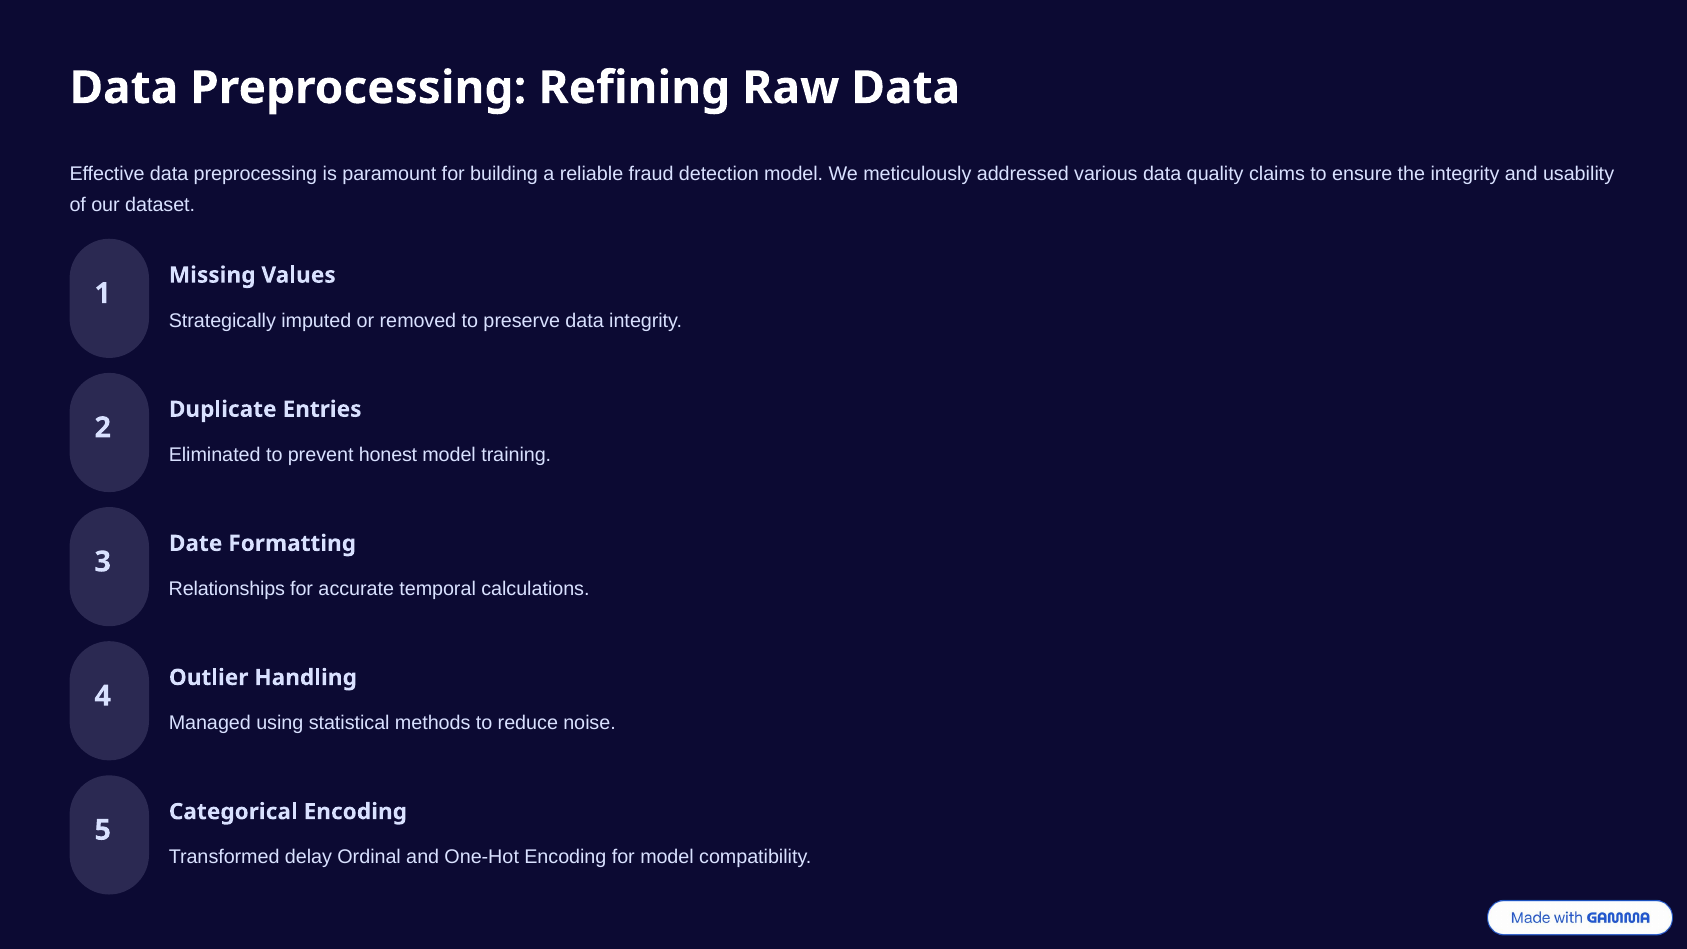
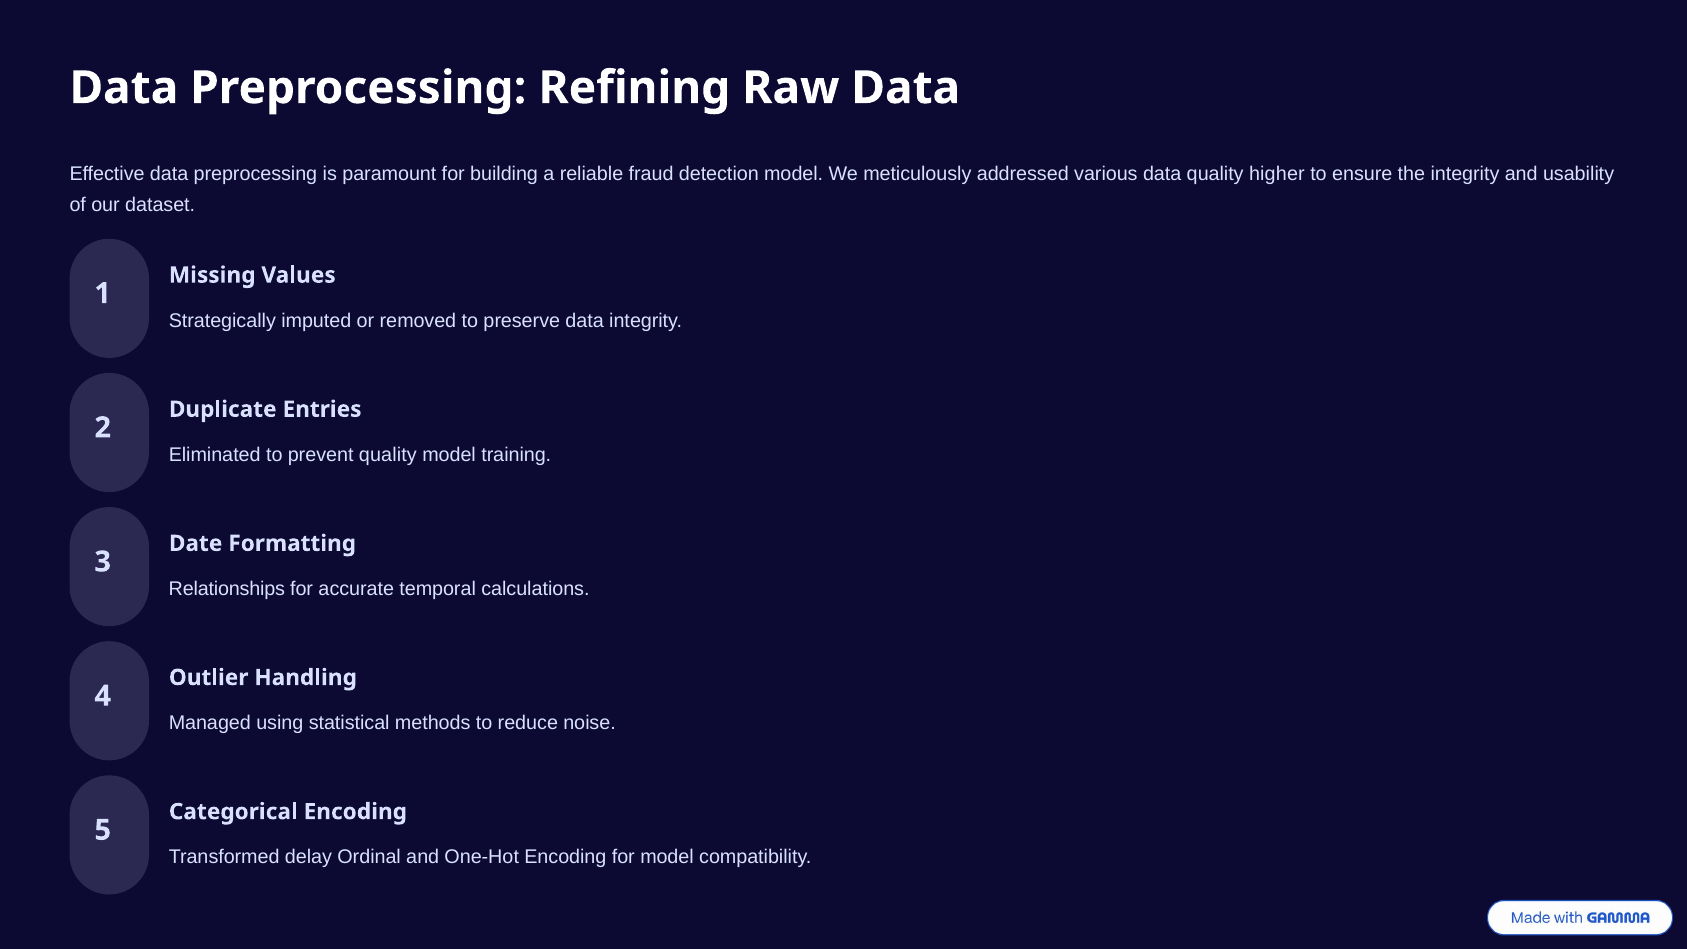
claims: claims -> higher (1277, 174)
prevent honest: honest -> quality (388, 455)
